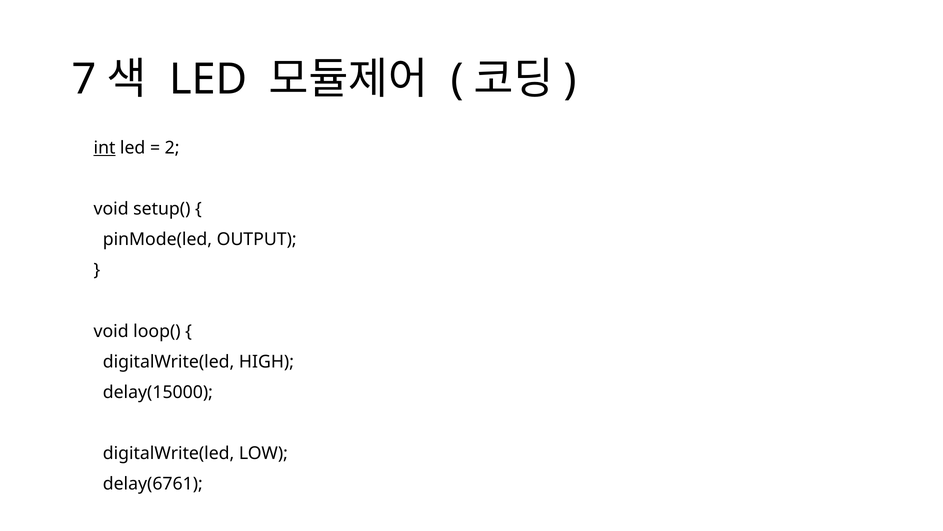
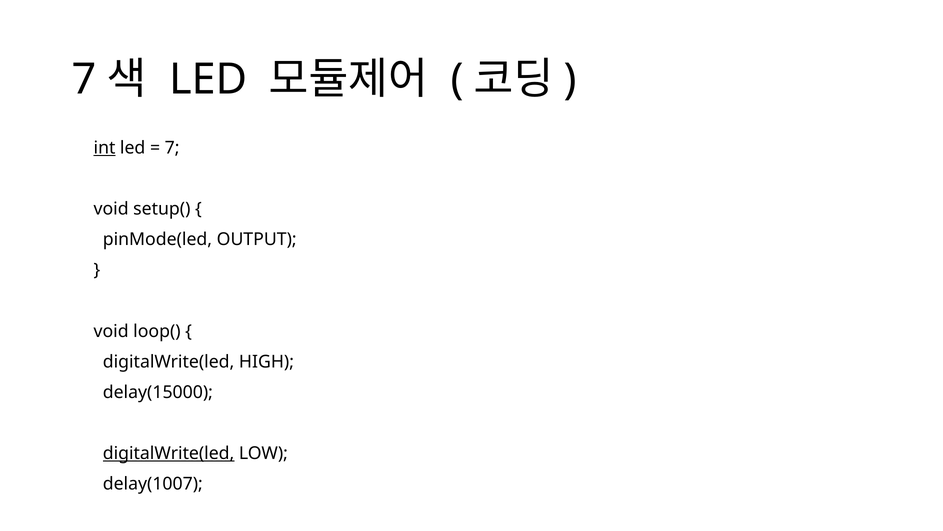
2: 2 -> 7 (172, 148)
digitalWrite(led underline: none -> present (169, 453)
delay(6761: delay(6761 -> delay(1007 (153, 484)
